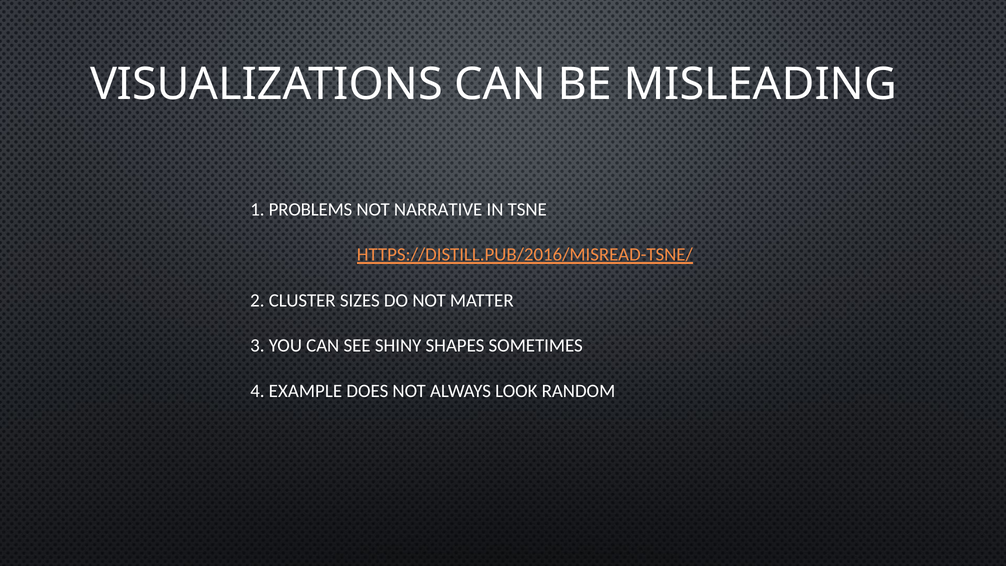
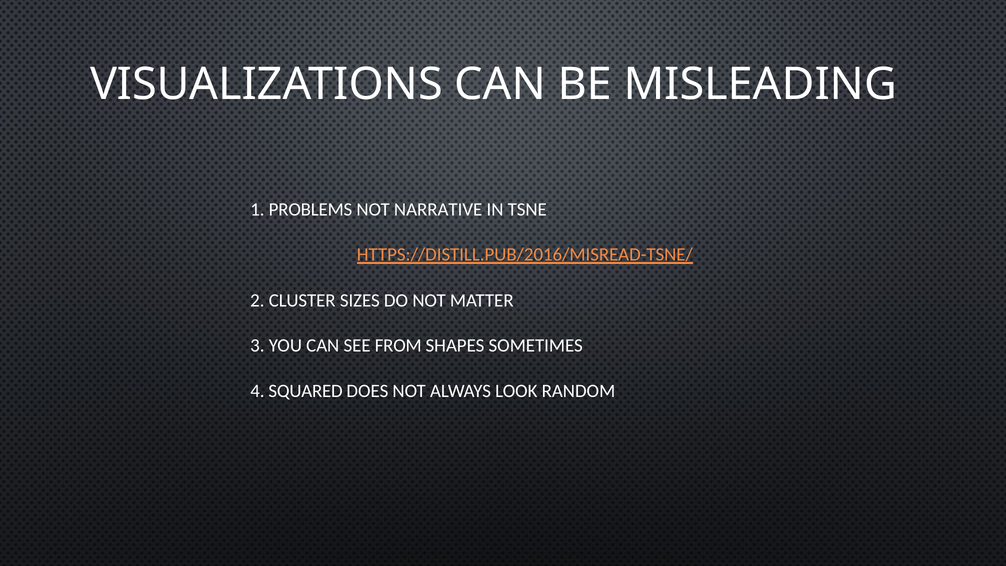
SHINY: SHINY -> FROM (398, 346)
EXAMPLE: EXAMPLE -> SQUARED (306, 391)
